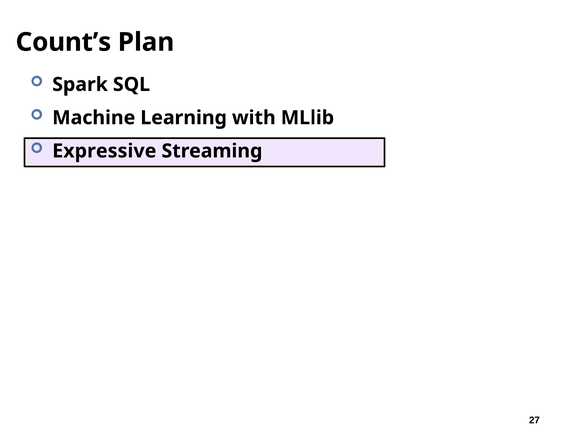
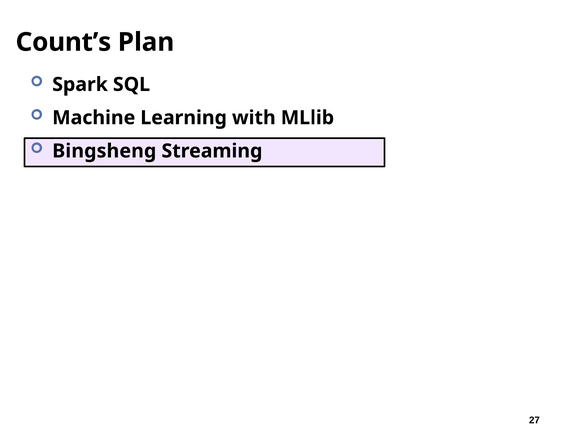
Expressive: Expressive -> Bingsheng (104, 151)
